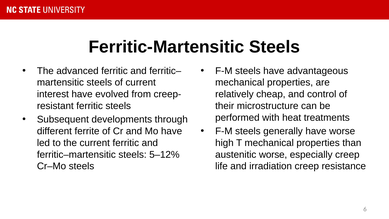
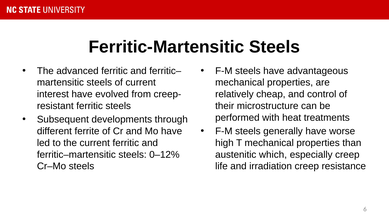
5–12%: 5–12% -> 0–12% (164, 154)
austenitic worse: worse -> which (273, 154)
